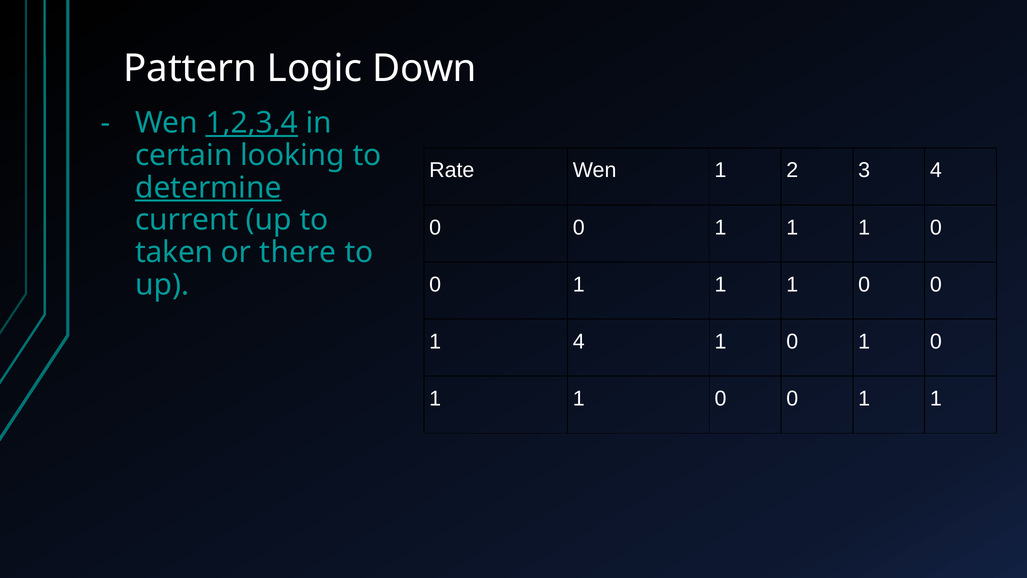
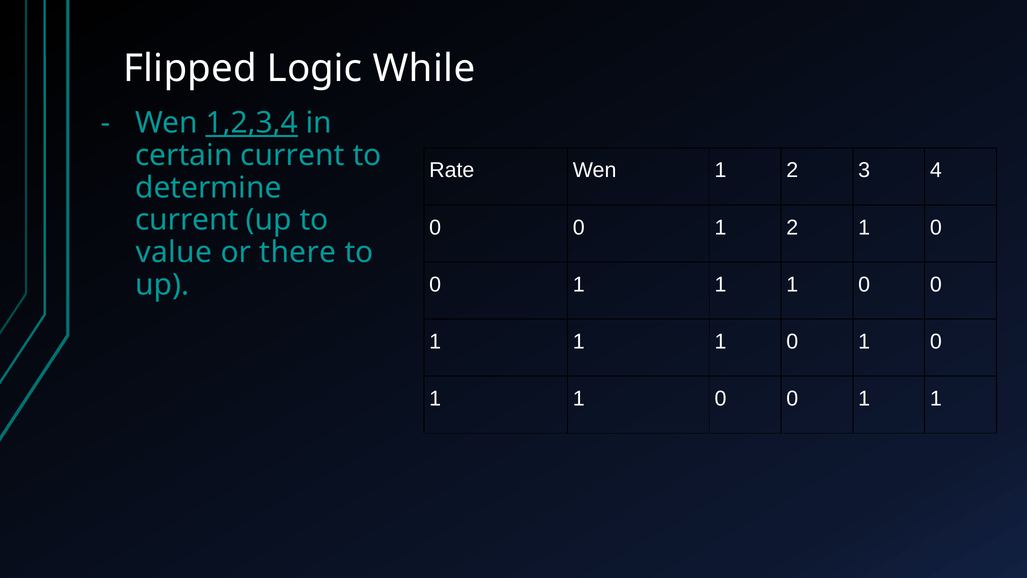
Pattern: Pattern -> Flipped (190, 69)
Down: Down -> While (424, 69)
certain looking: looking -> current (292, 155)
determine underline: present -> none (208, 188)
1: 1 -> 2 (792, 227)
taken: taken -> value (174, 252)
4: 4 -> 1 (579, 341)
